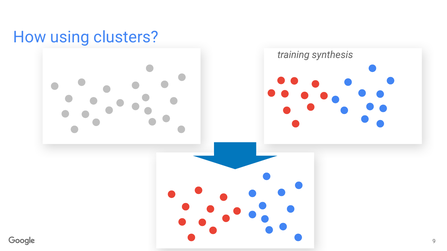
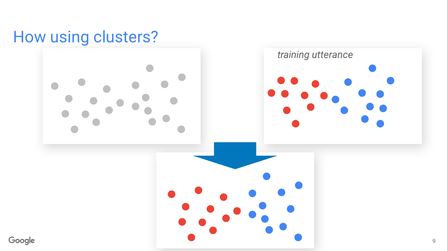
synthesis: synthesis -> utterance (332, 55)
